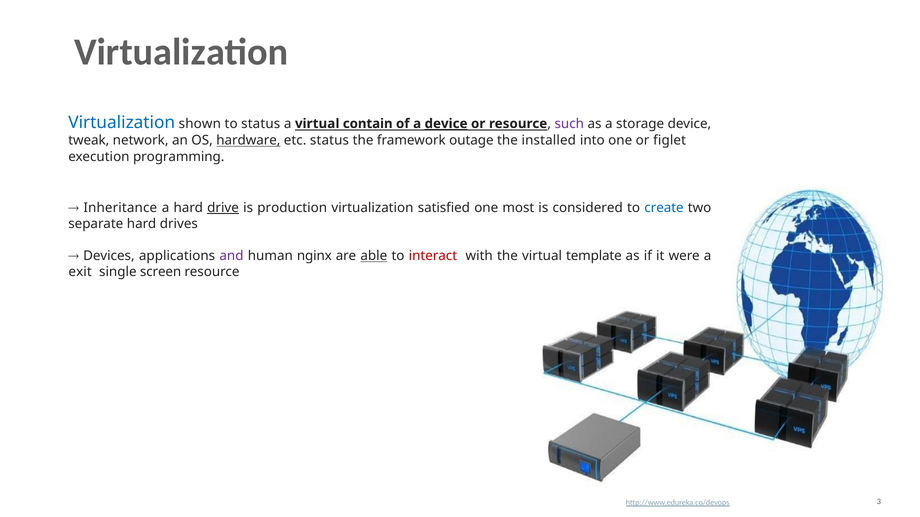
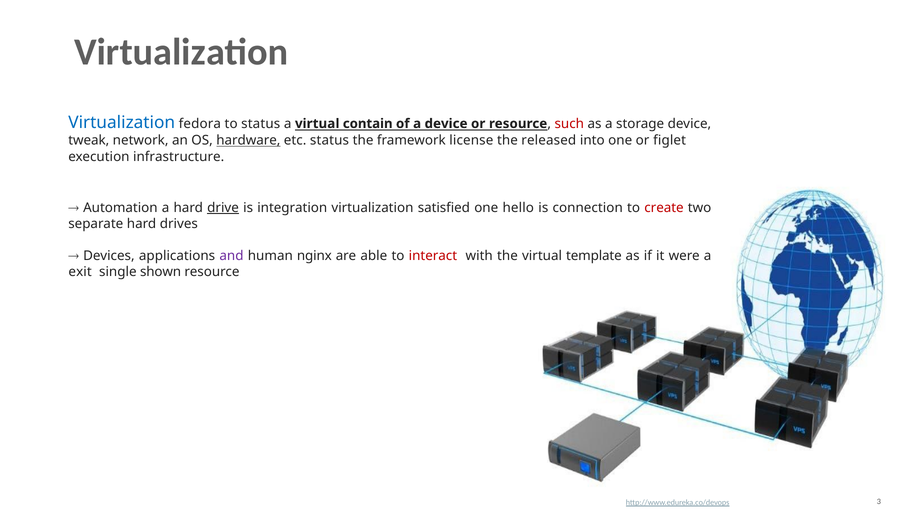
shown: shown -> fedora (200, 124)
device underline: present -> none (446, 124)
such colour: purple -> red (569, 124)
outage: outage -> license (471, 141)
installed: installed -> released (549, 141)
programming: programming -> infrastructure (179, 157)
Inheritance: Inheritance -> Automation (120, 208)
production: production -> integration (292, 208)
most: most -> hello (518, 208)
considered: considered -> connection (588, 208)
create colour: blue -> red (664, 208)
able underline: present -> none (374, 256)
screen: screen -> shown (161, 272)
